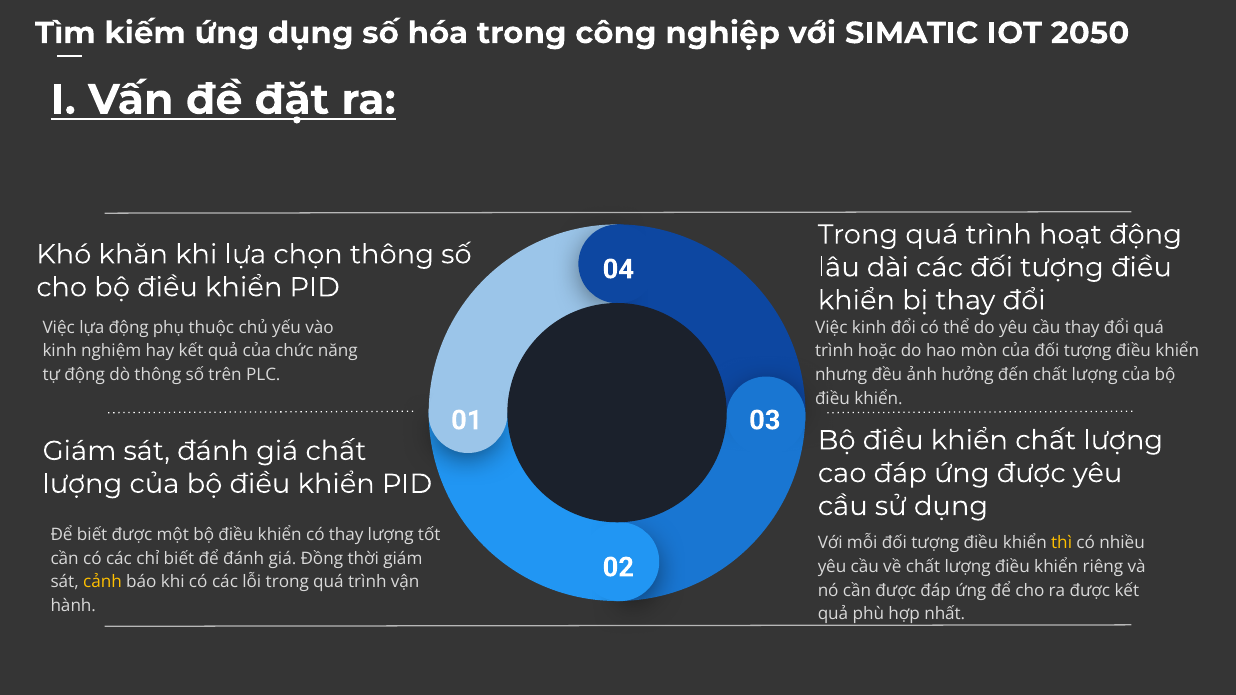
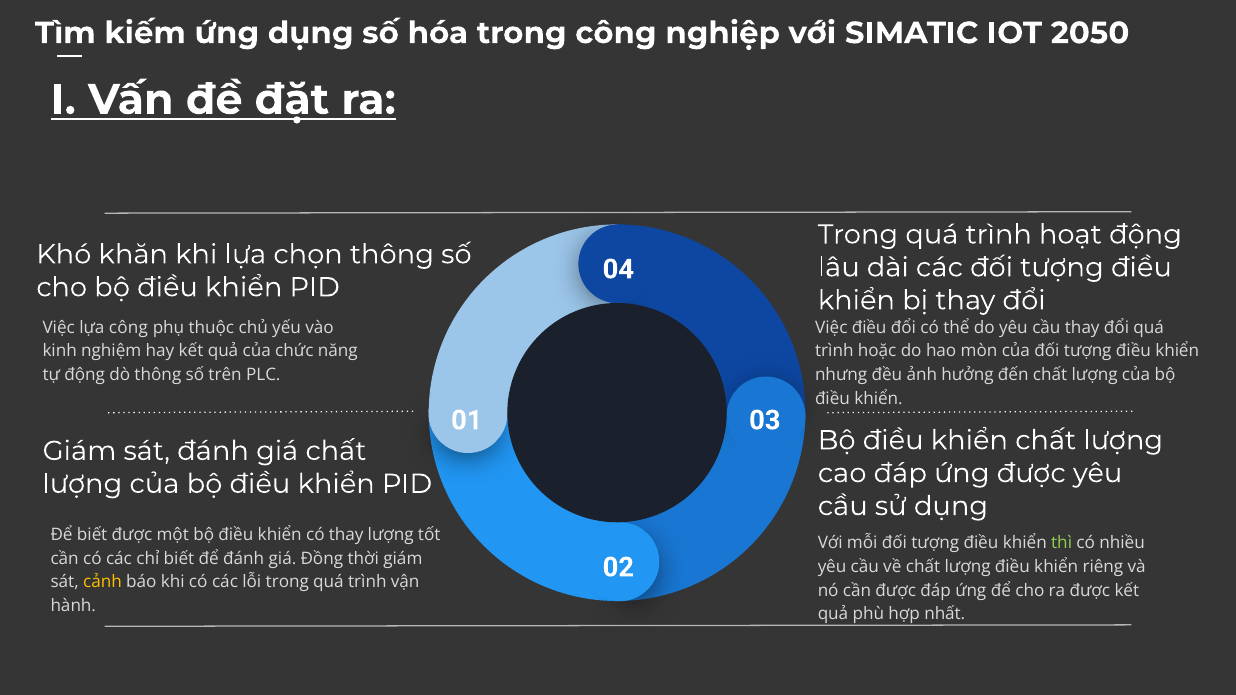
lựa động: động -> công (128, 328)
Việc kinh: kinh -> điều (869, 328)
thì colour: yellow -> light green (1062, 543)
